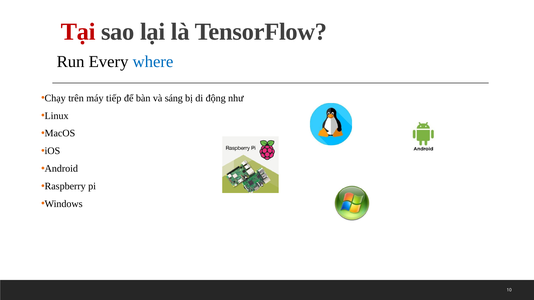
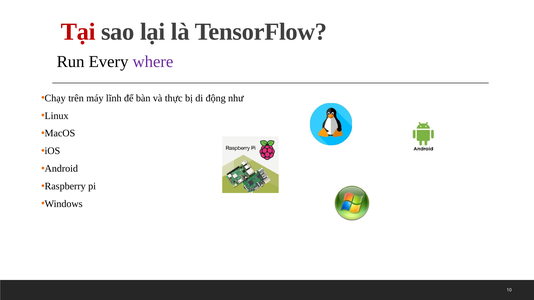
where colour: blue -> purple (153, 62)
tiếp: tiếp -> lĩnh (114, 98)
sáng: sáng -> thực (174, 98)
